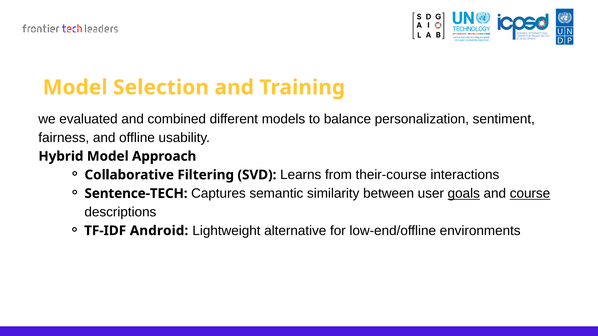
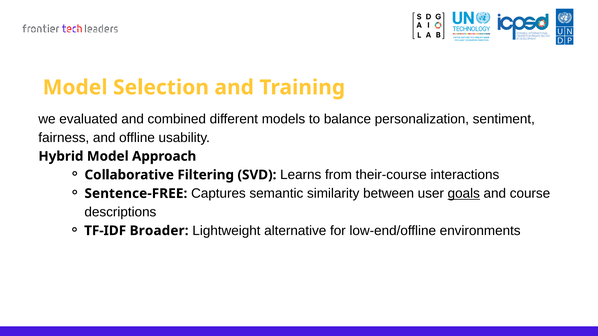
Sentence-TECH: Sentence-TECH -> Sentence-FREE (136, 194)
course underline: present -> none (530, 194)
Android: Android -> Broader (159, 231)
